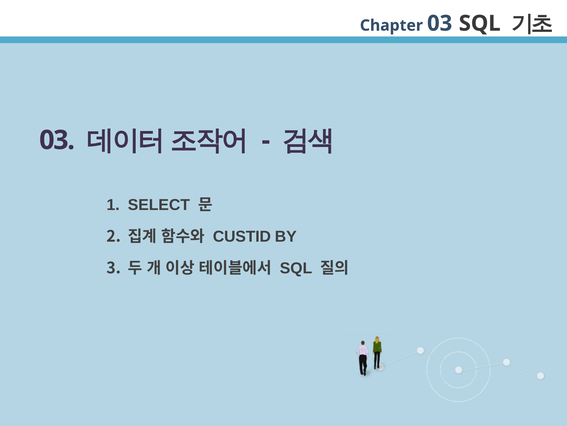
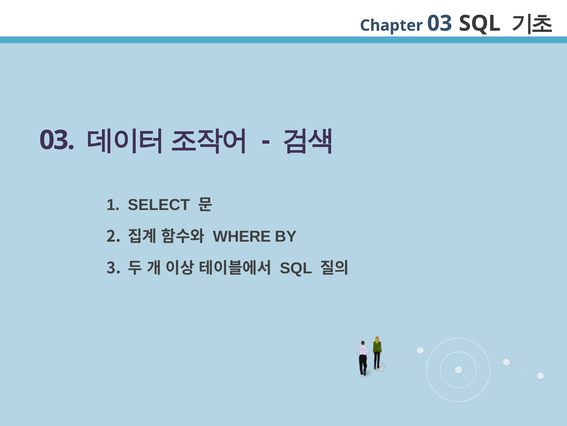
CUSTID: CUSTID -> WHERE (242, 236)
